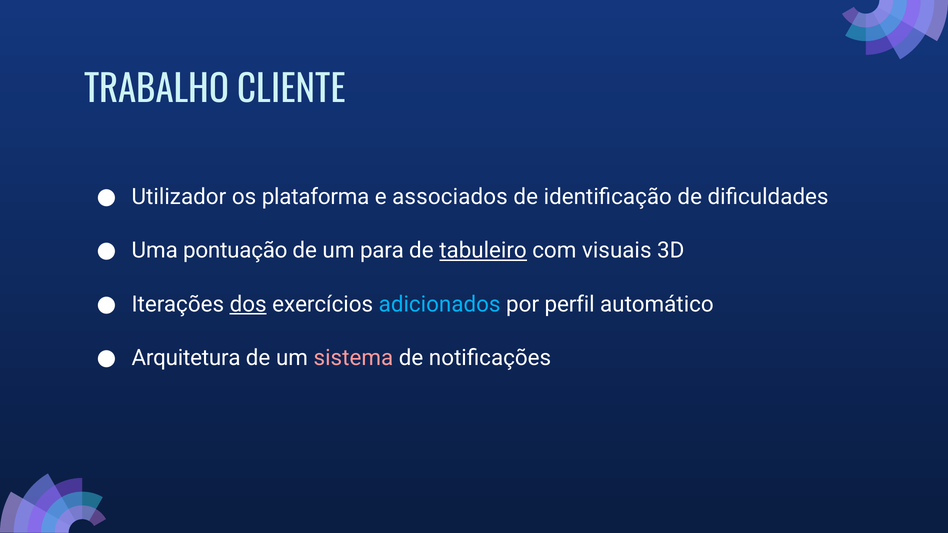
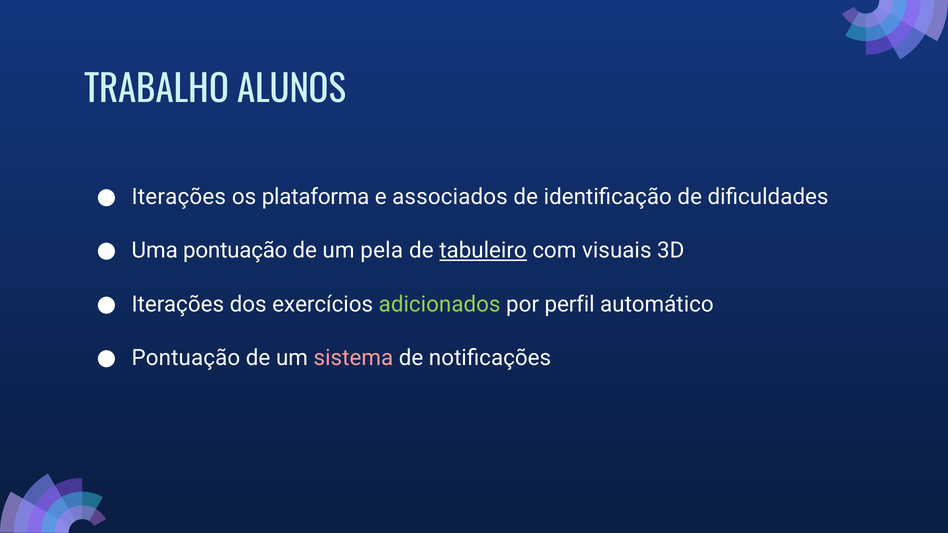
CLIENTE: CLIENTE -> ALUNOS (292, 90)
Utilizador: Utilizador -> Iterações (179, 197)
para: para -> pela (382, 251)
dos underline: present -> none (248, 304)
adicionados colour: light blue -> light green (440, 304)
Arquitetura: Arquitetura -> Pontuação (186, 358)
